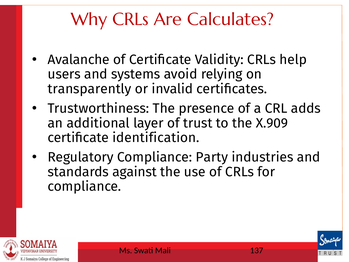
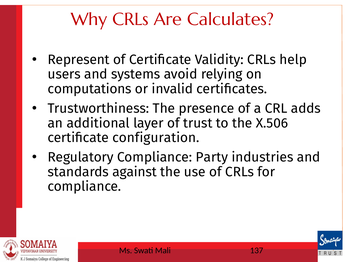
Avalanche: Avalanche -> Represent (79, 60)
transparently: transparently -> computations (90, 89)
X.909: X.909 -> X.506 (272, 123)
identification: identification -> configuration (156, 138)
